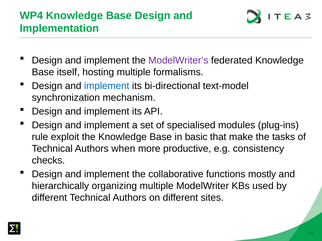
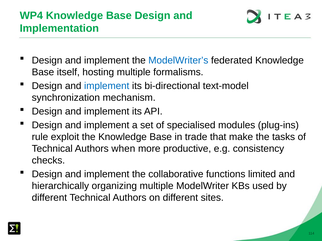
ModelWriter’s colour: purple -> blue (178, 60)
basic: basic -> trade (196, 137)
mostly: mostly -> limited (262, 175)
